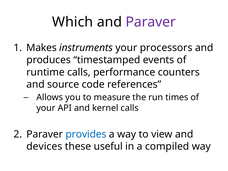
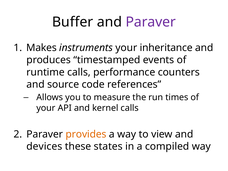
Which: Which -> Buffer (73, 22)
processors: processors -> inheritance (166, 48)
provides colour: blue -> orange (86, 134)
useful: useful -> states (108, 146)
